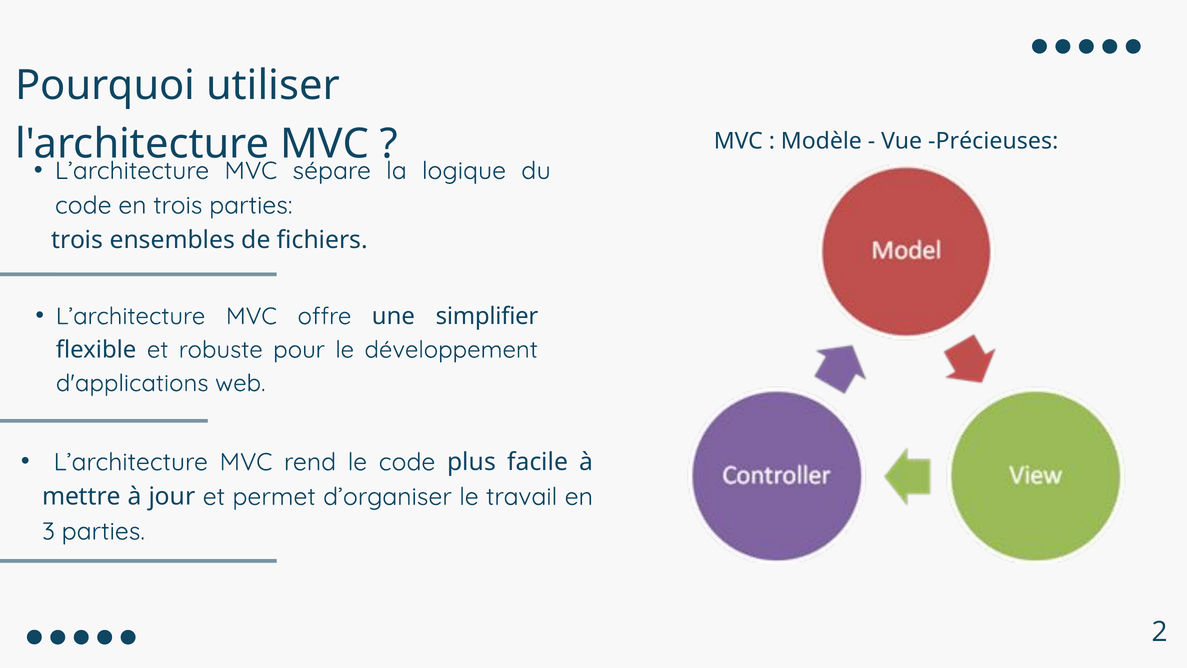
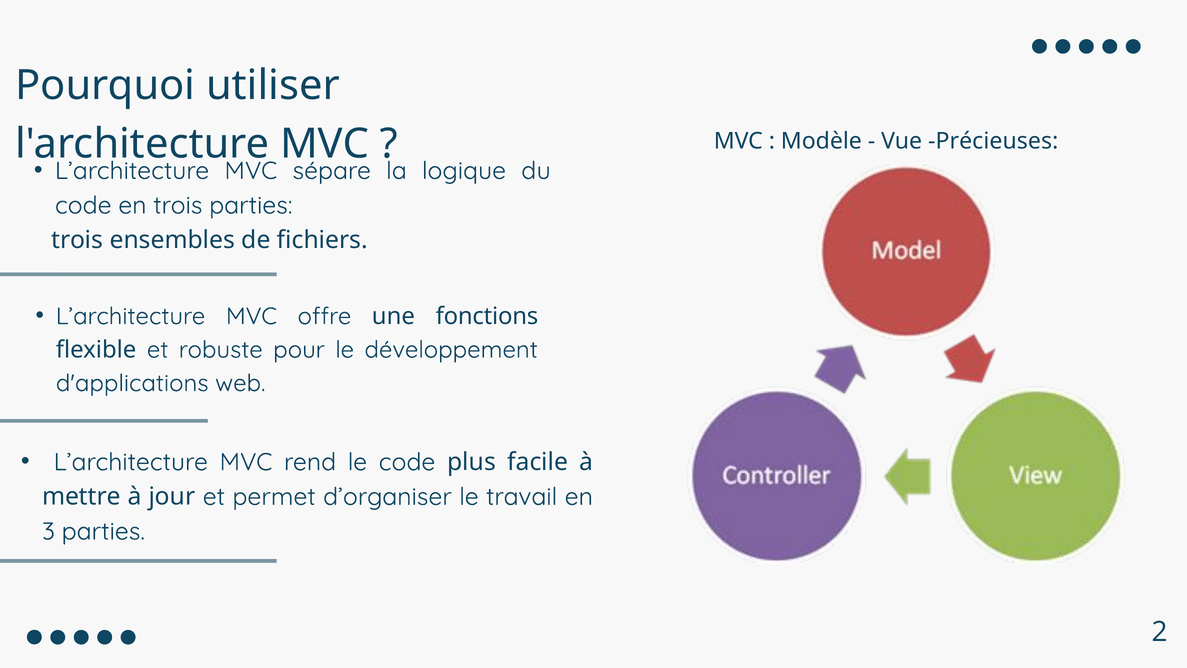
simplifier: simplifier -> fonctions (487, 316)
